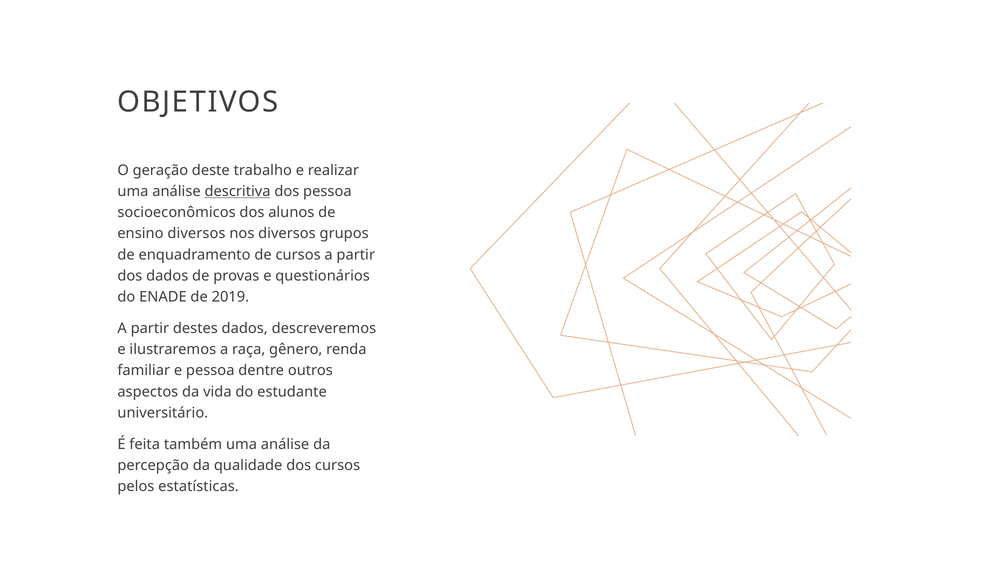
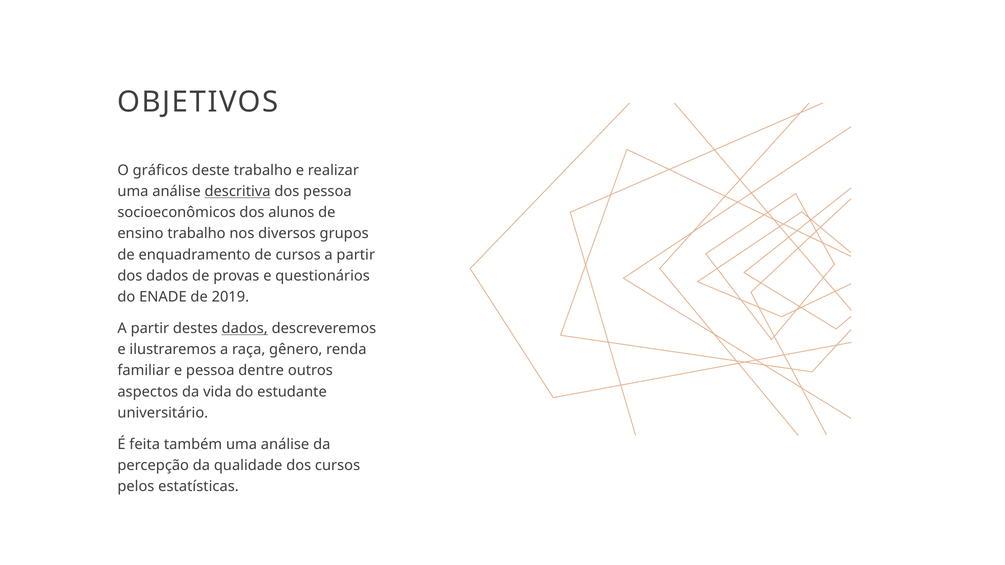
geração: geração -> gráficos (160, 170)
ensino diversos: diversos -> trabalho (197, 234)
dados underline: none -> present (245, 329)
